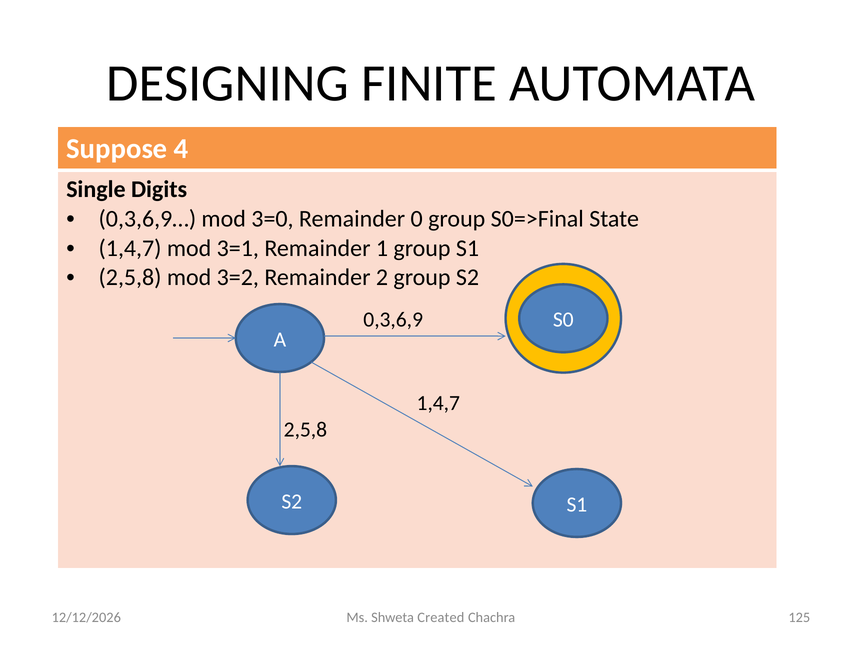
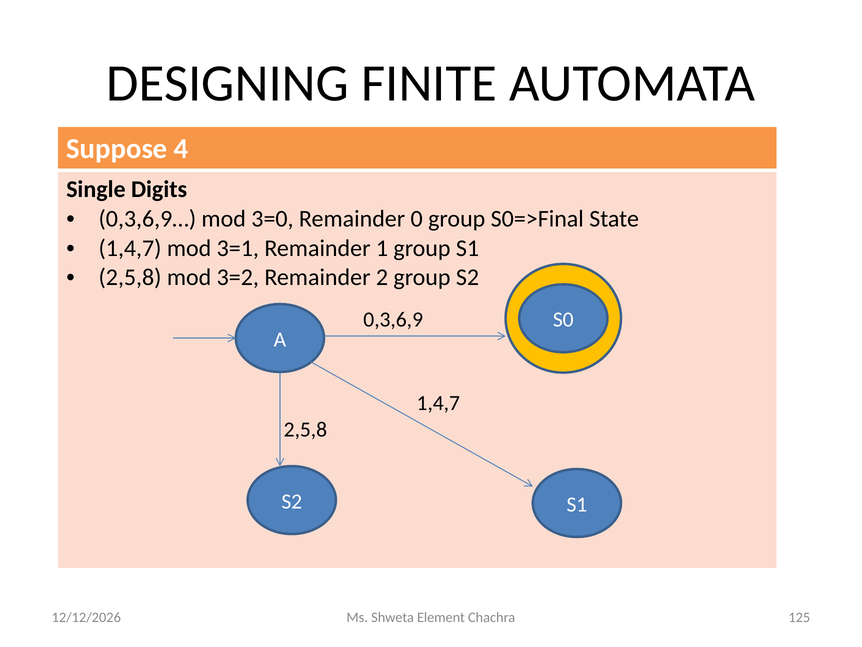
Created: Created -> Element (441, 617)
